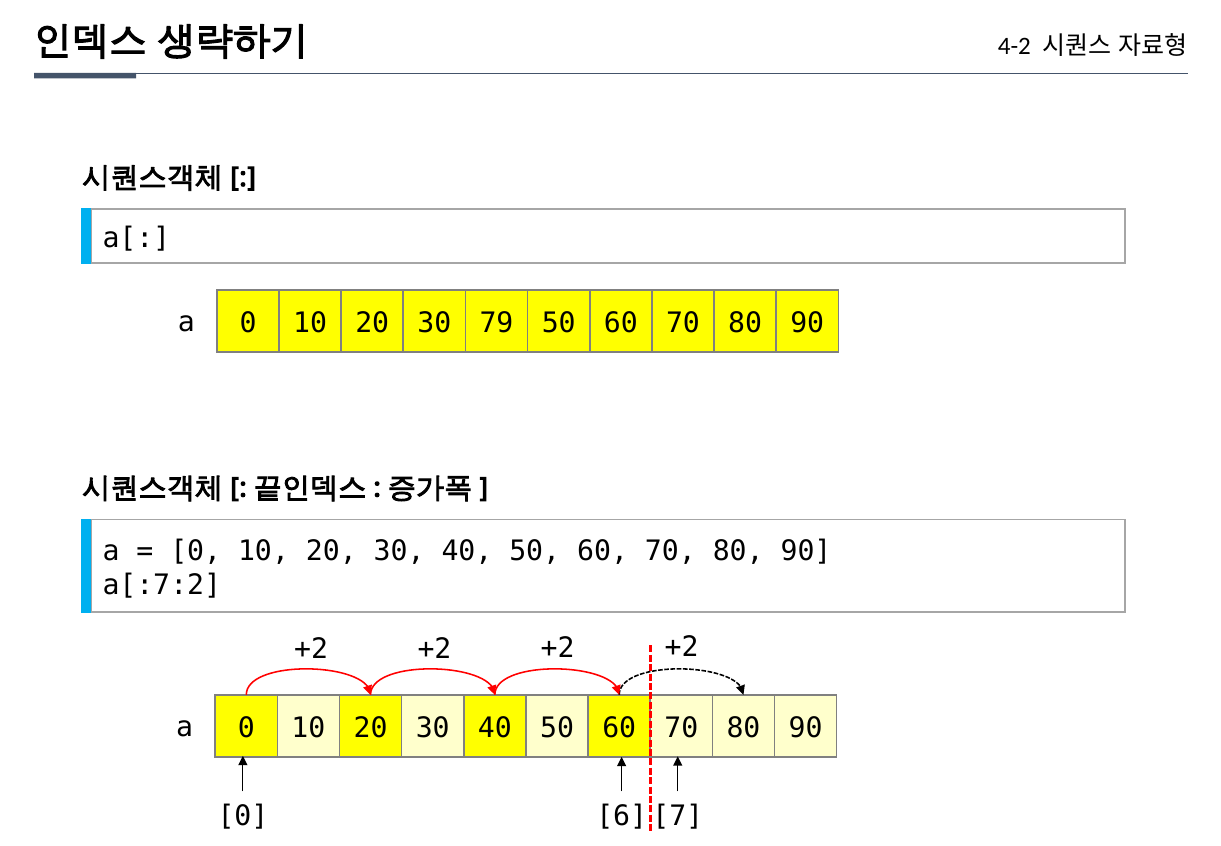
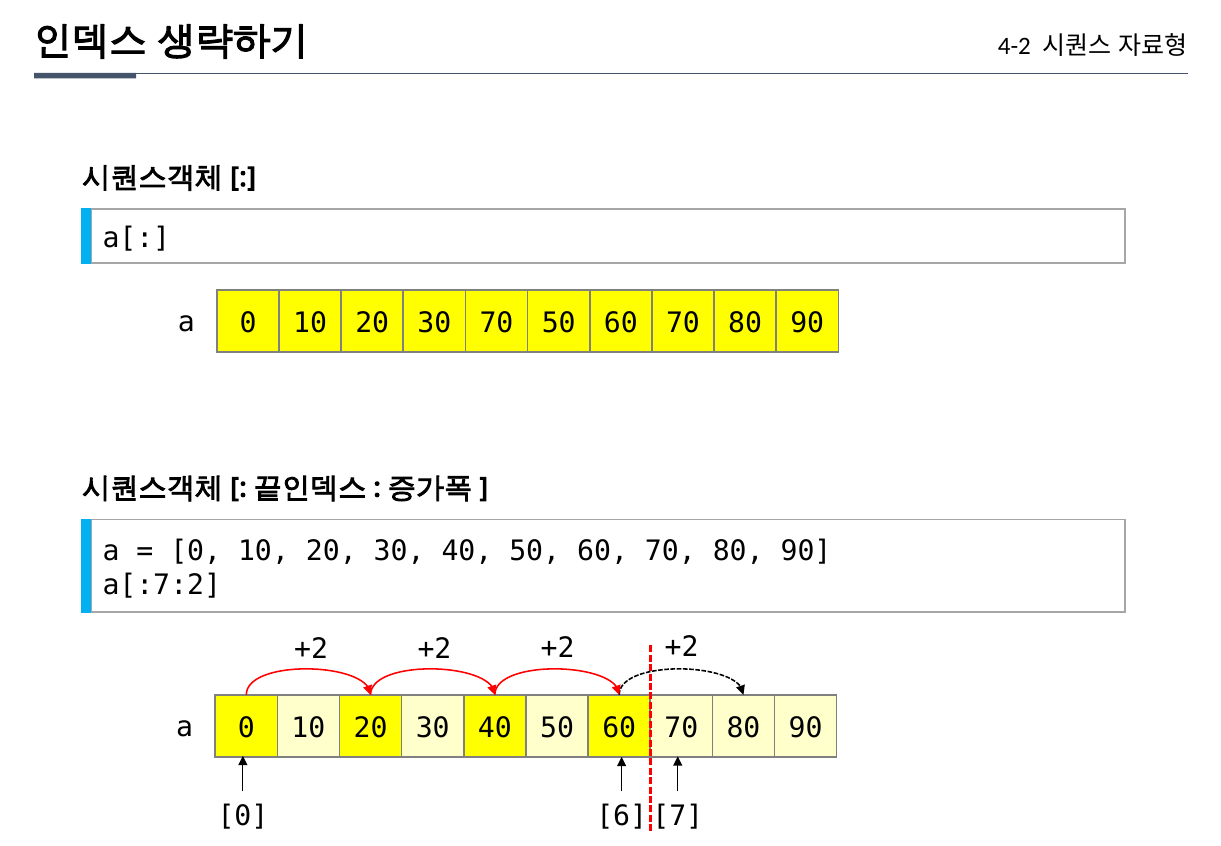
30 79: 79 -> 70 (496, 323)
